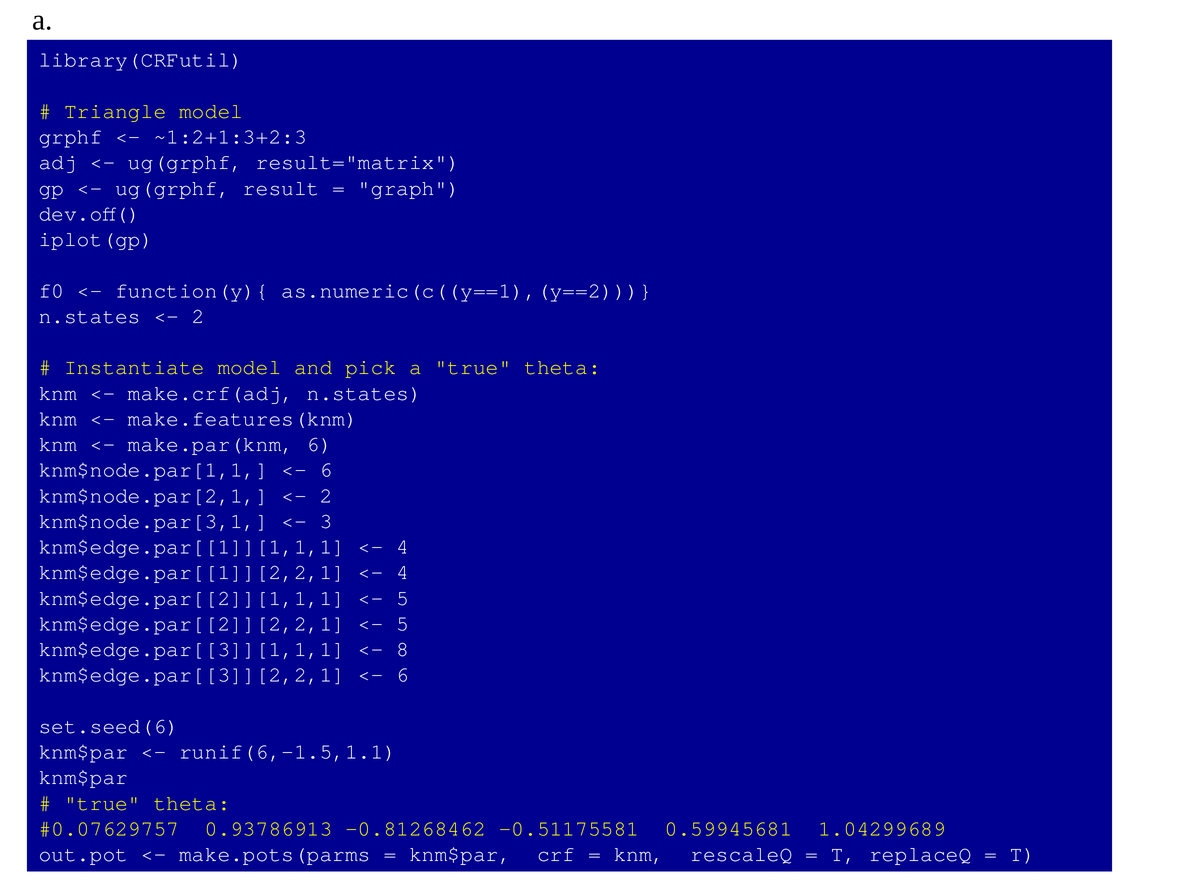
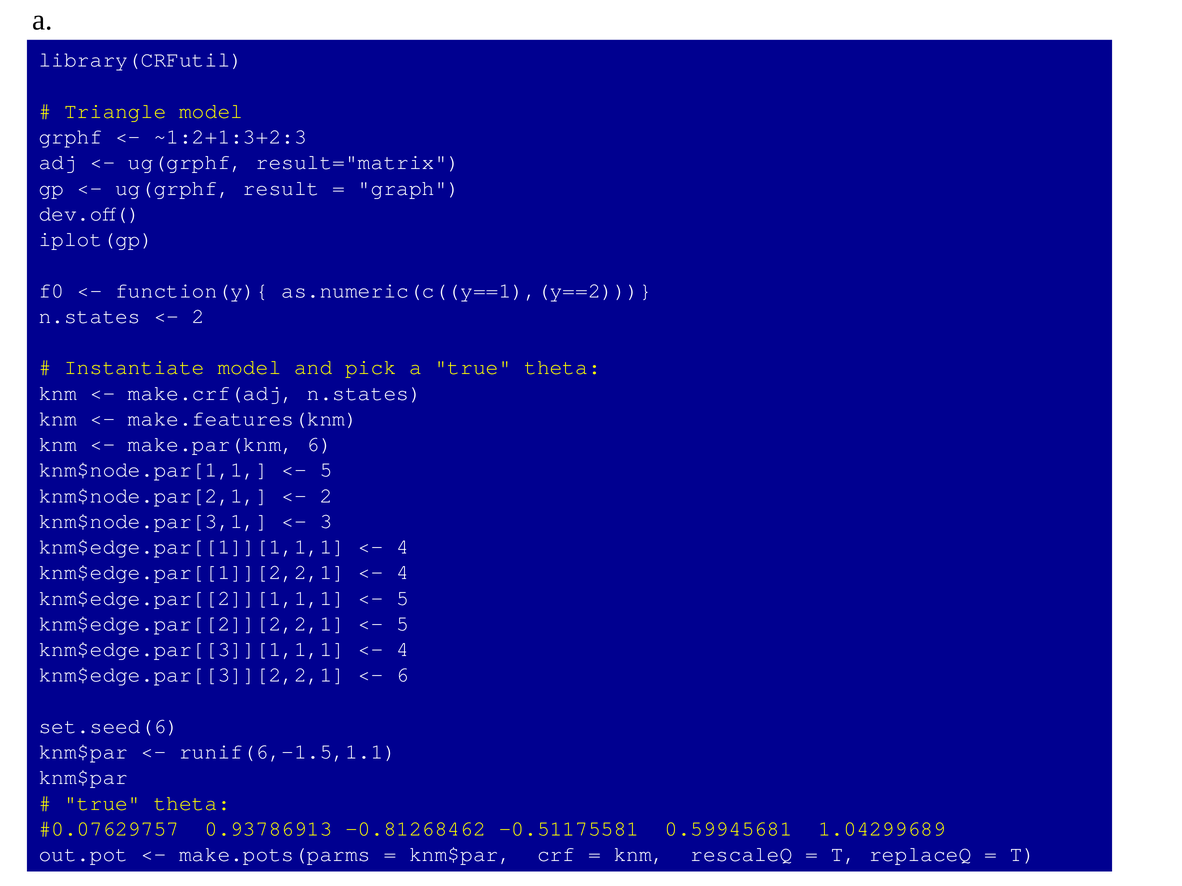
6: 6 -> 5 (326, 470)
8: 8 -> 4 (403, 650)
